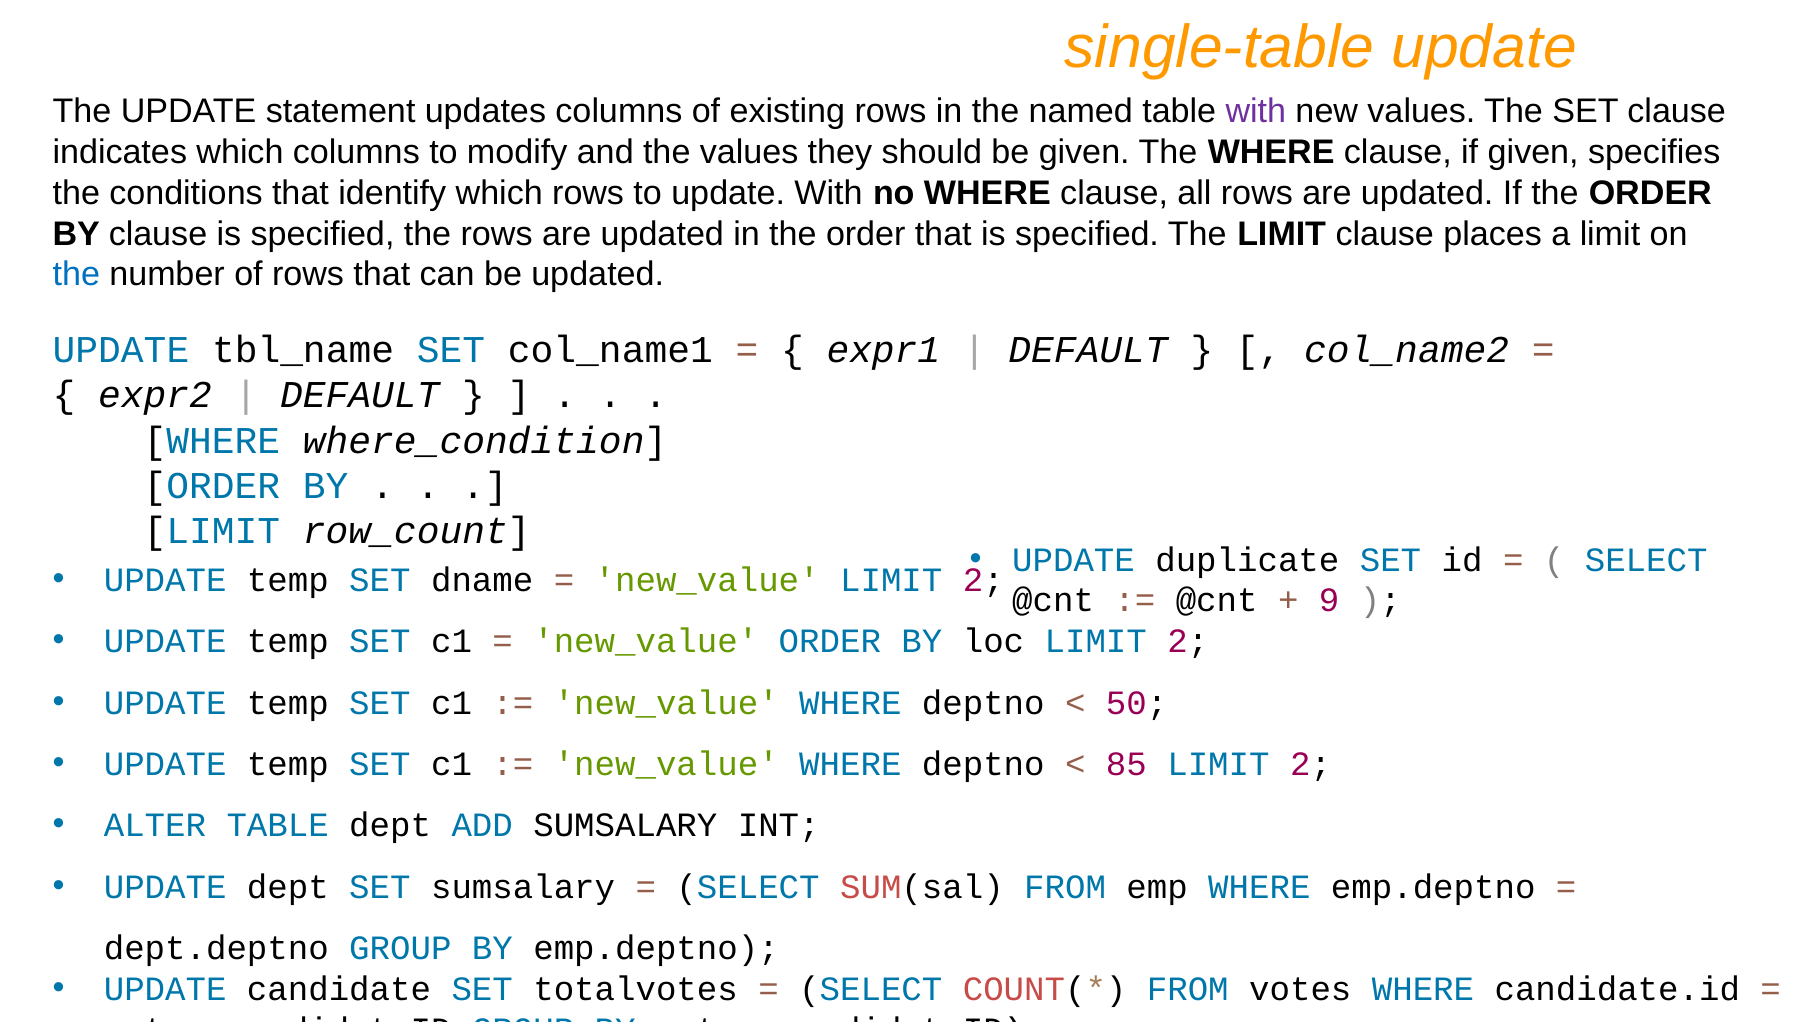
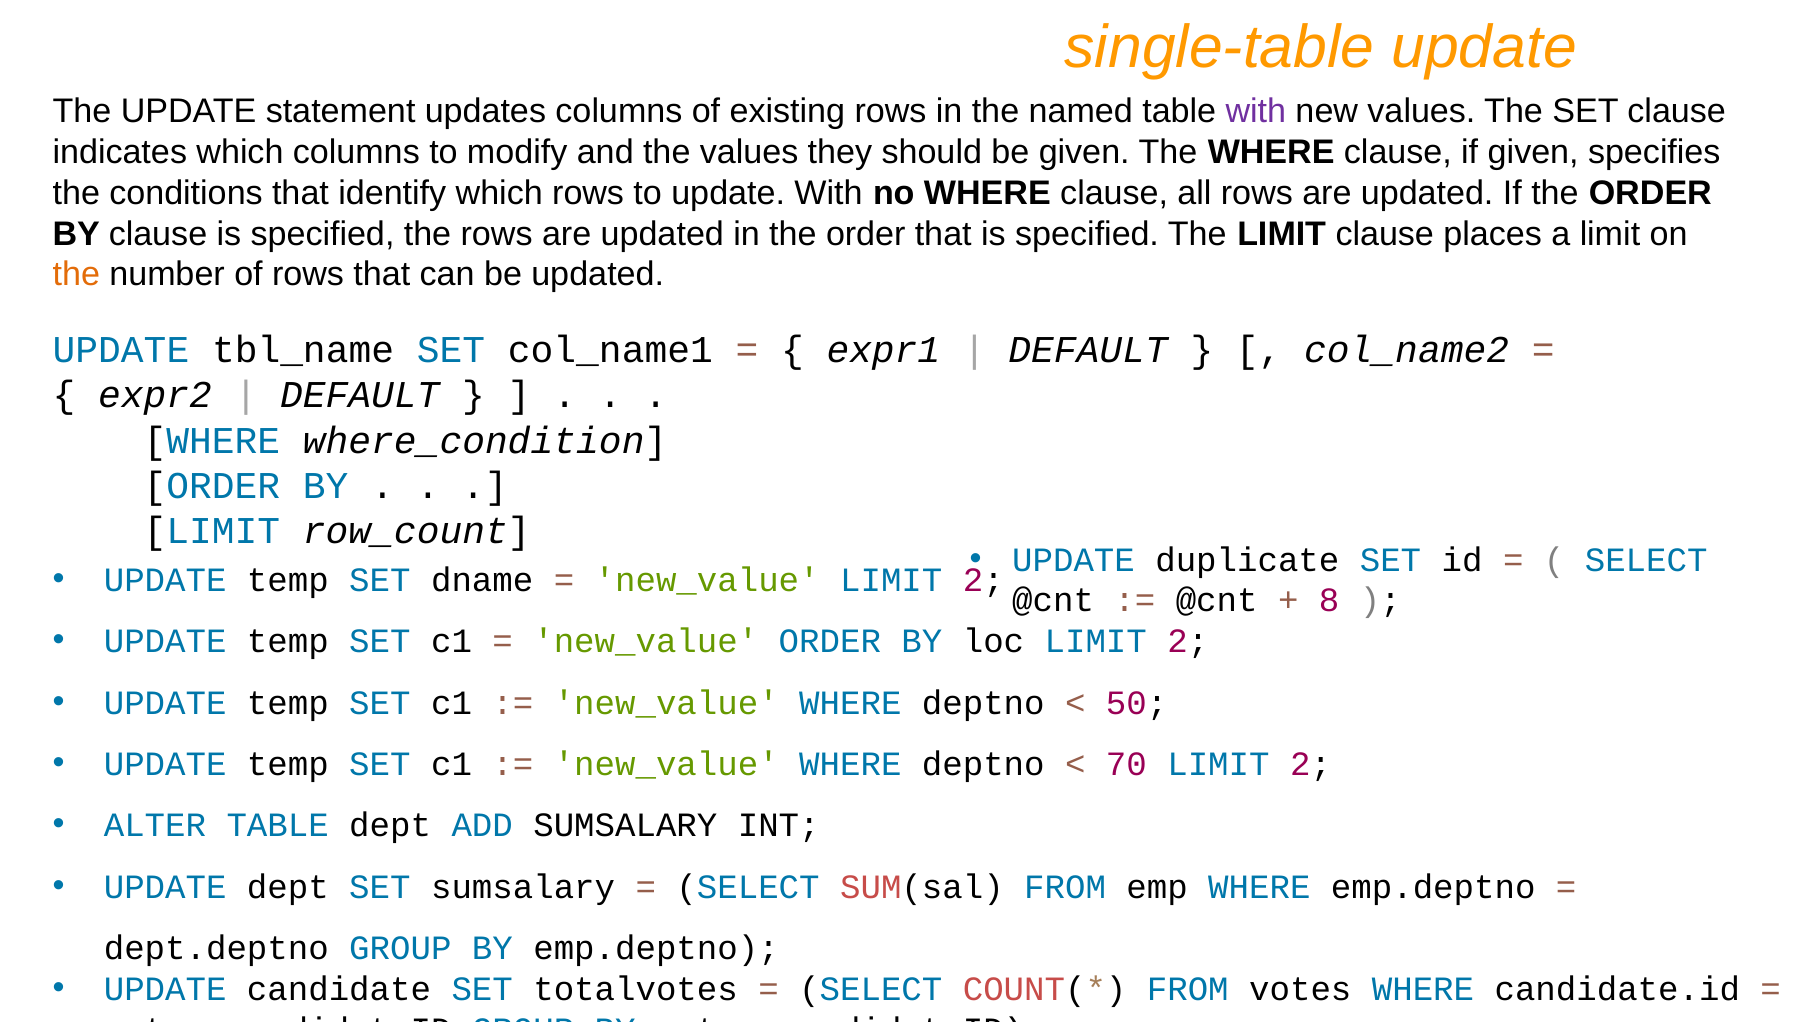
the colour: blue -> orange (76, 275)
9: 9 -> 8 (1329, 601)
85: 85 -> 70 (1126, 765)
